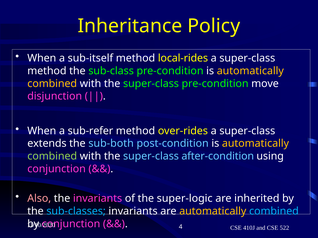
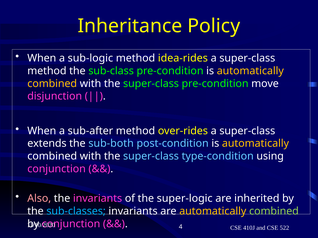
sub-itself: sub-itself -> sub-logic (90, 58)
local-rides: local-rides -> idea-rides (183, 58)
sub-refer: sub-refer -> sub-after (90, 131)
combined colour: light green -> white (52, 156)
after-condition: after-condition -> type-condition (218, 156)
combined colour: light blue -> light green (274, 212)
